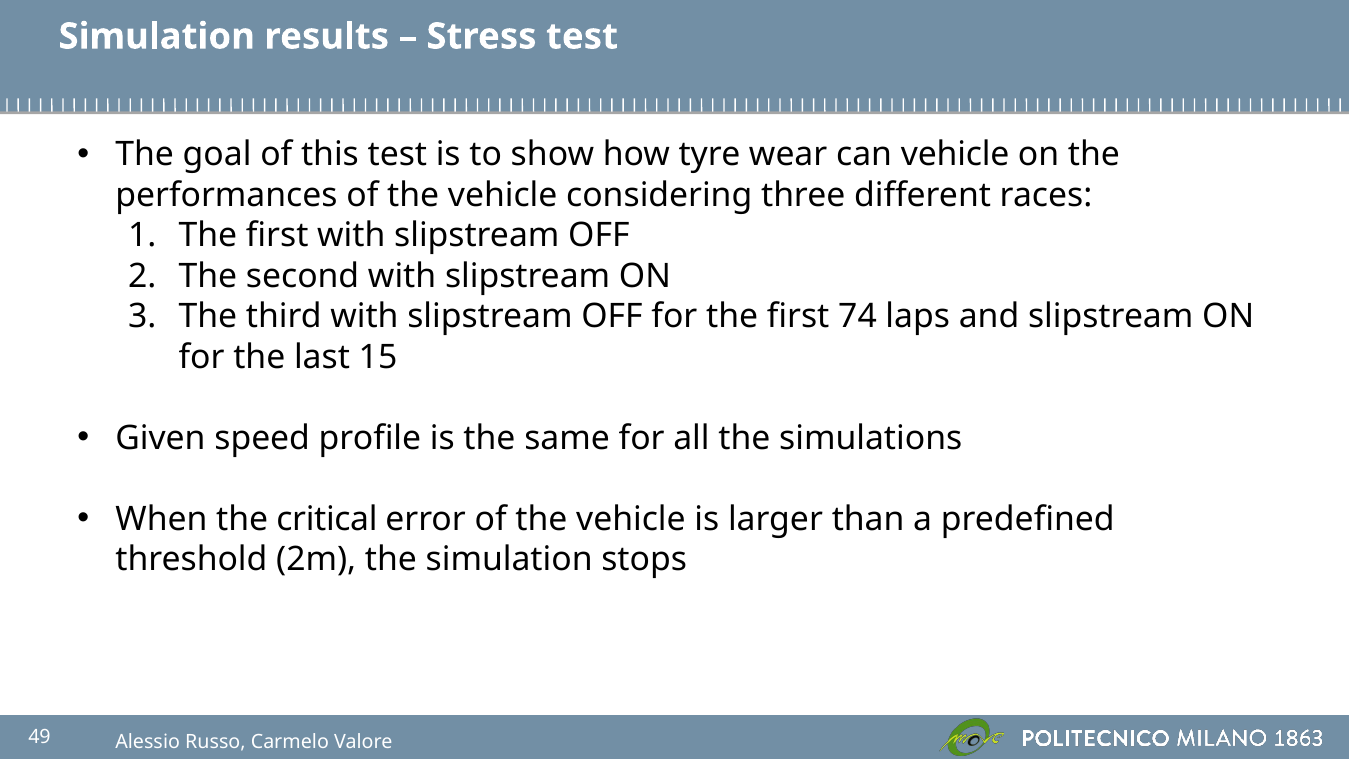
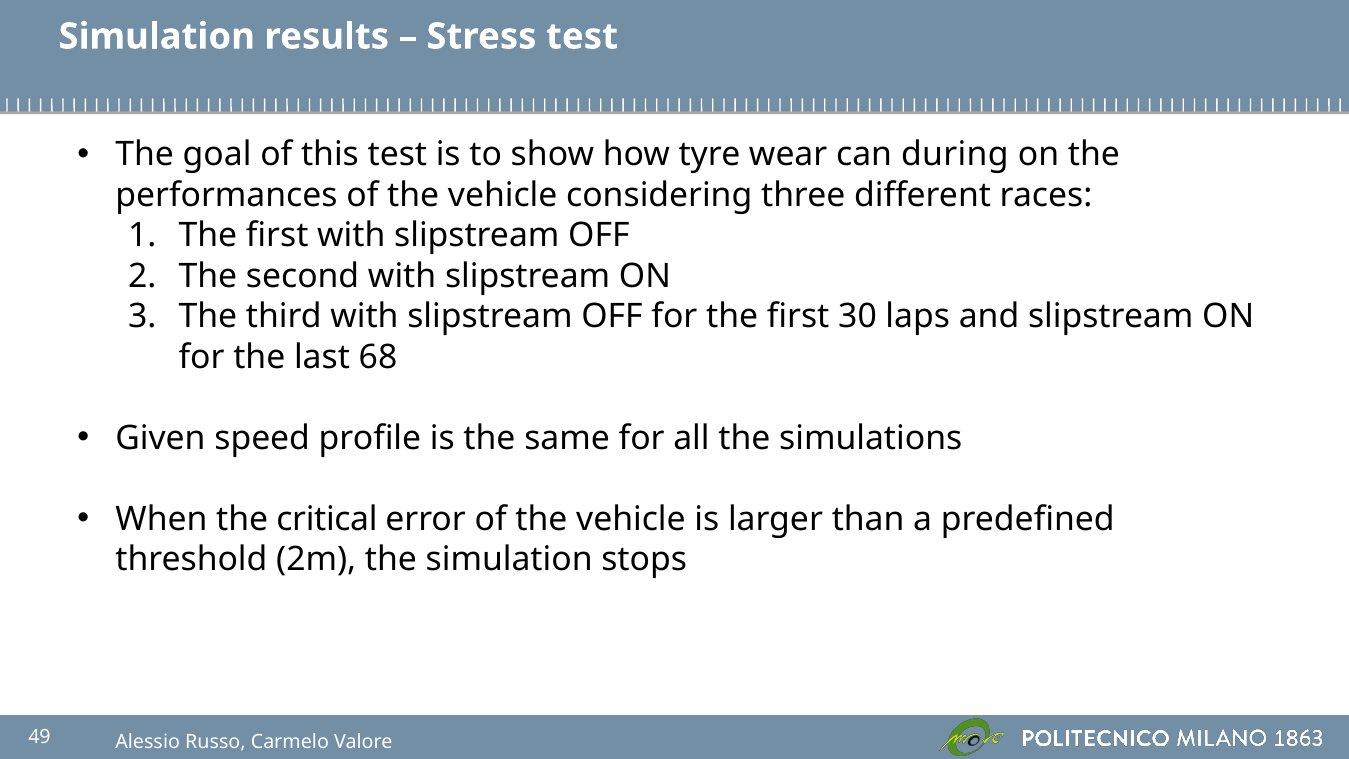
can vehicle: vehicle -> during (955, 155)
74: 74 -> 30 (858, 317)
15: 15 -> 68 (378, 357)
